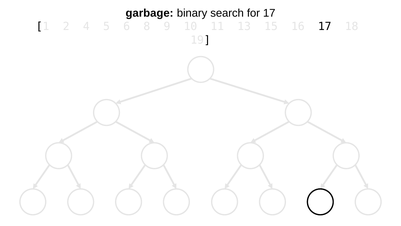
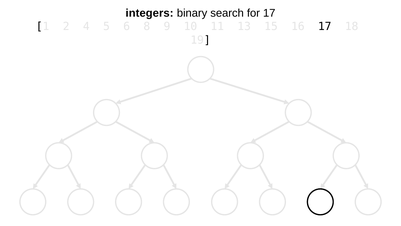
garbage: garbage -> integers (150, 13)
